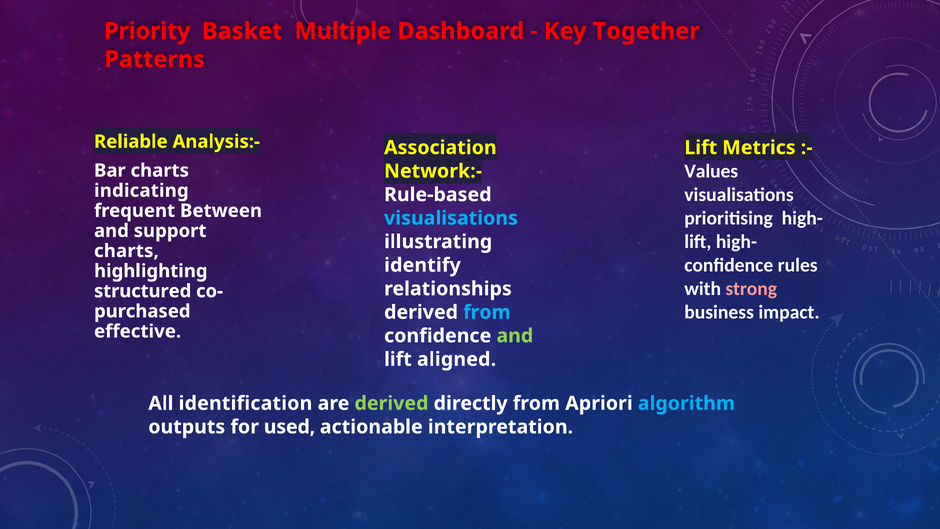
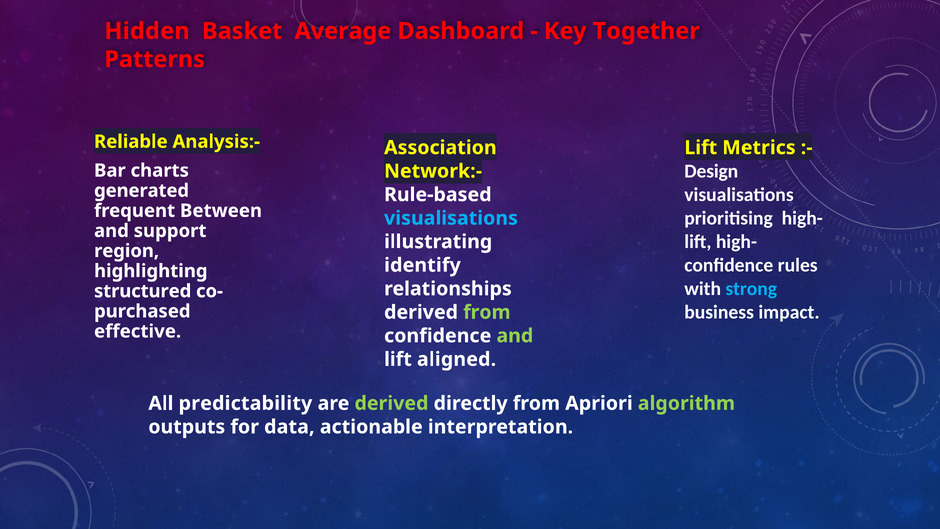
Priority: Priority -> Hidden (147, 31)
Multiple: Multiple -> Average (343, 31)
Values: Values -> Design (711, 171)
indicating: indicating -> generated (142, 191)
charts: charts -> region (127, 251)
strong colour: pink -> light blue (751, 289)
from colour: light blue -> light green (487, 312)
identification: identification -> predictability (245, 403)
algorithm colour: light blue -> light green (686, 403)
used: used -> data (289, 427)
